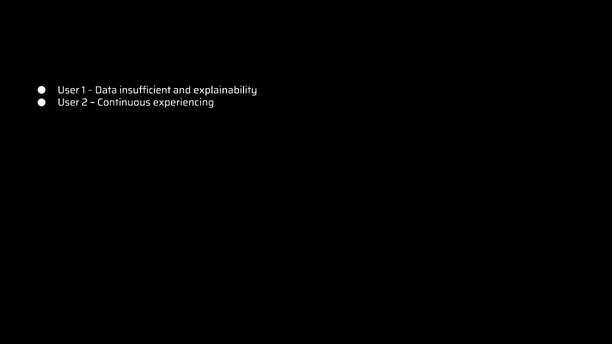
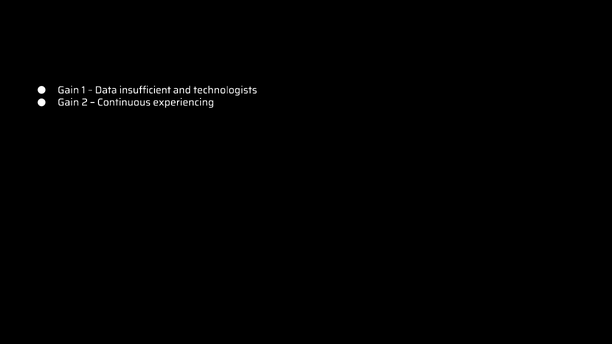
User: User -> Gain (68, 90)
explainability: explainability -> technologists (225, 90)
User: User -> Gain (68, 102)
